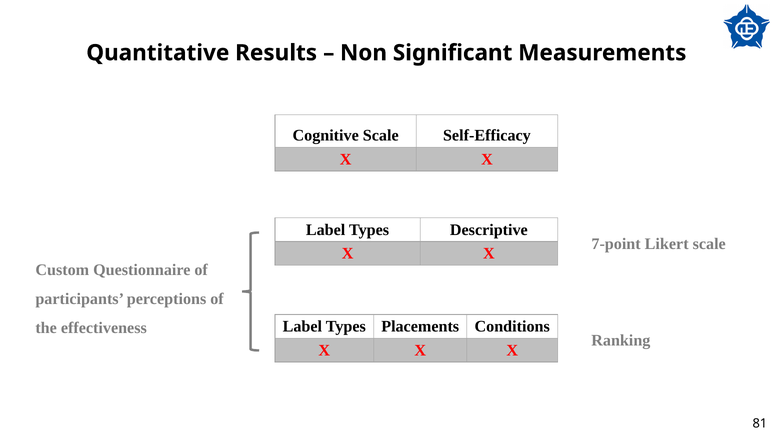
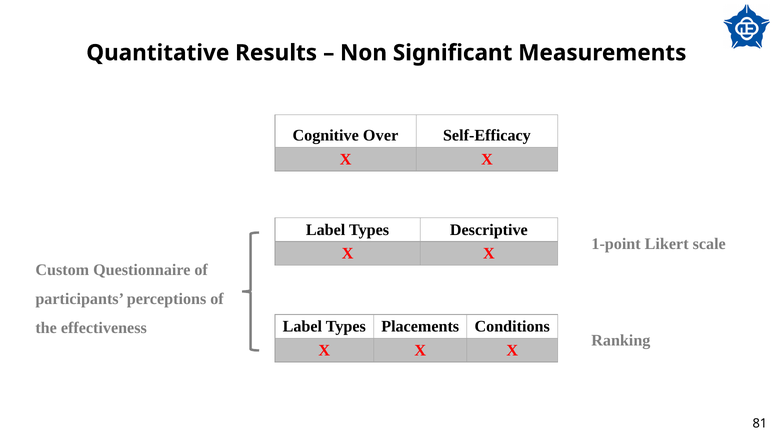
Cognitive Scale: Scale -> Over (381, 136)
7-point: 7-point -> 1-point (616, 244)
